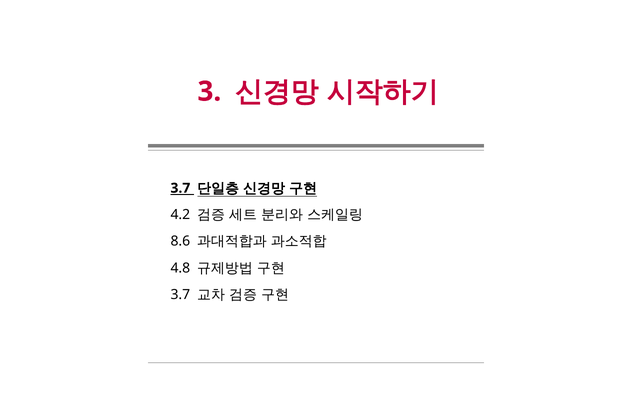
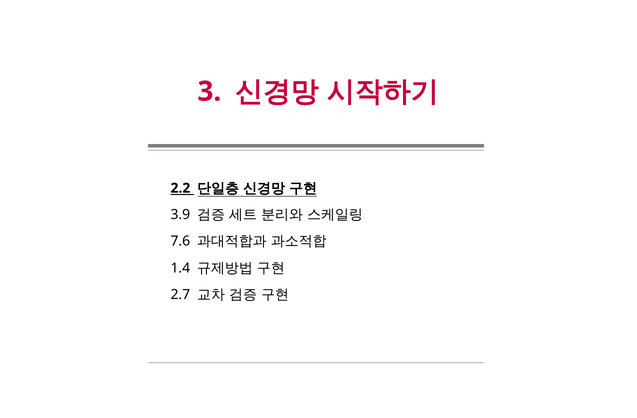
3.7: 3.7 -> 2.2 (180, 188)
4.2: 4.2 -> 3.9 (180, 215)
8.6: 8.6 -> 7.6 (180, 242)
4.8: 4.8 -> 1.4 (180, 268)
3.7: 3.7 -> 2.7 (180, 295)
